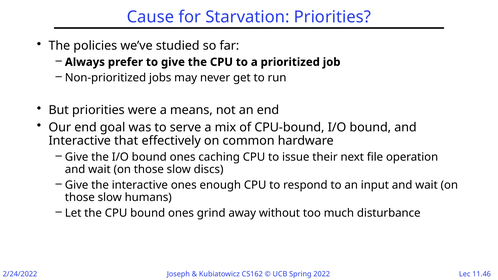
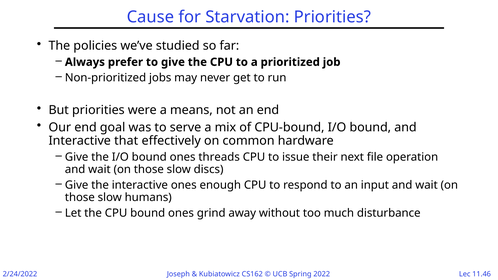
caching: caching -> threads (219, 157)
